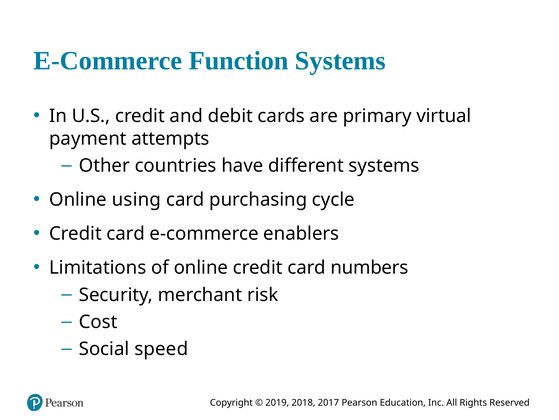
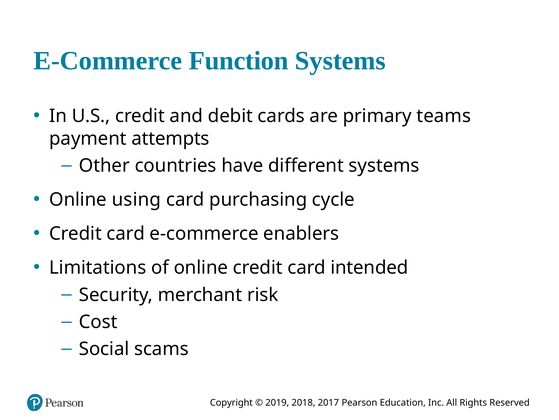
virtual: virtual -> teams (444, 116)
numbers: numbers -> intended (369, 267)
speed: speed -> scams (161, 348)
